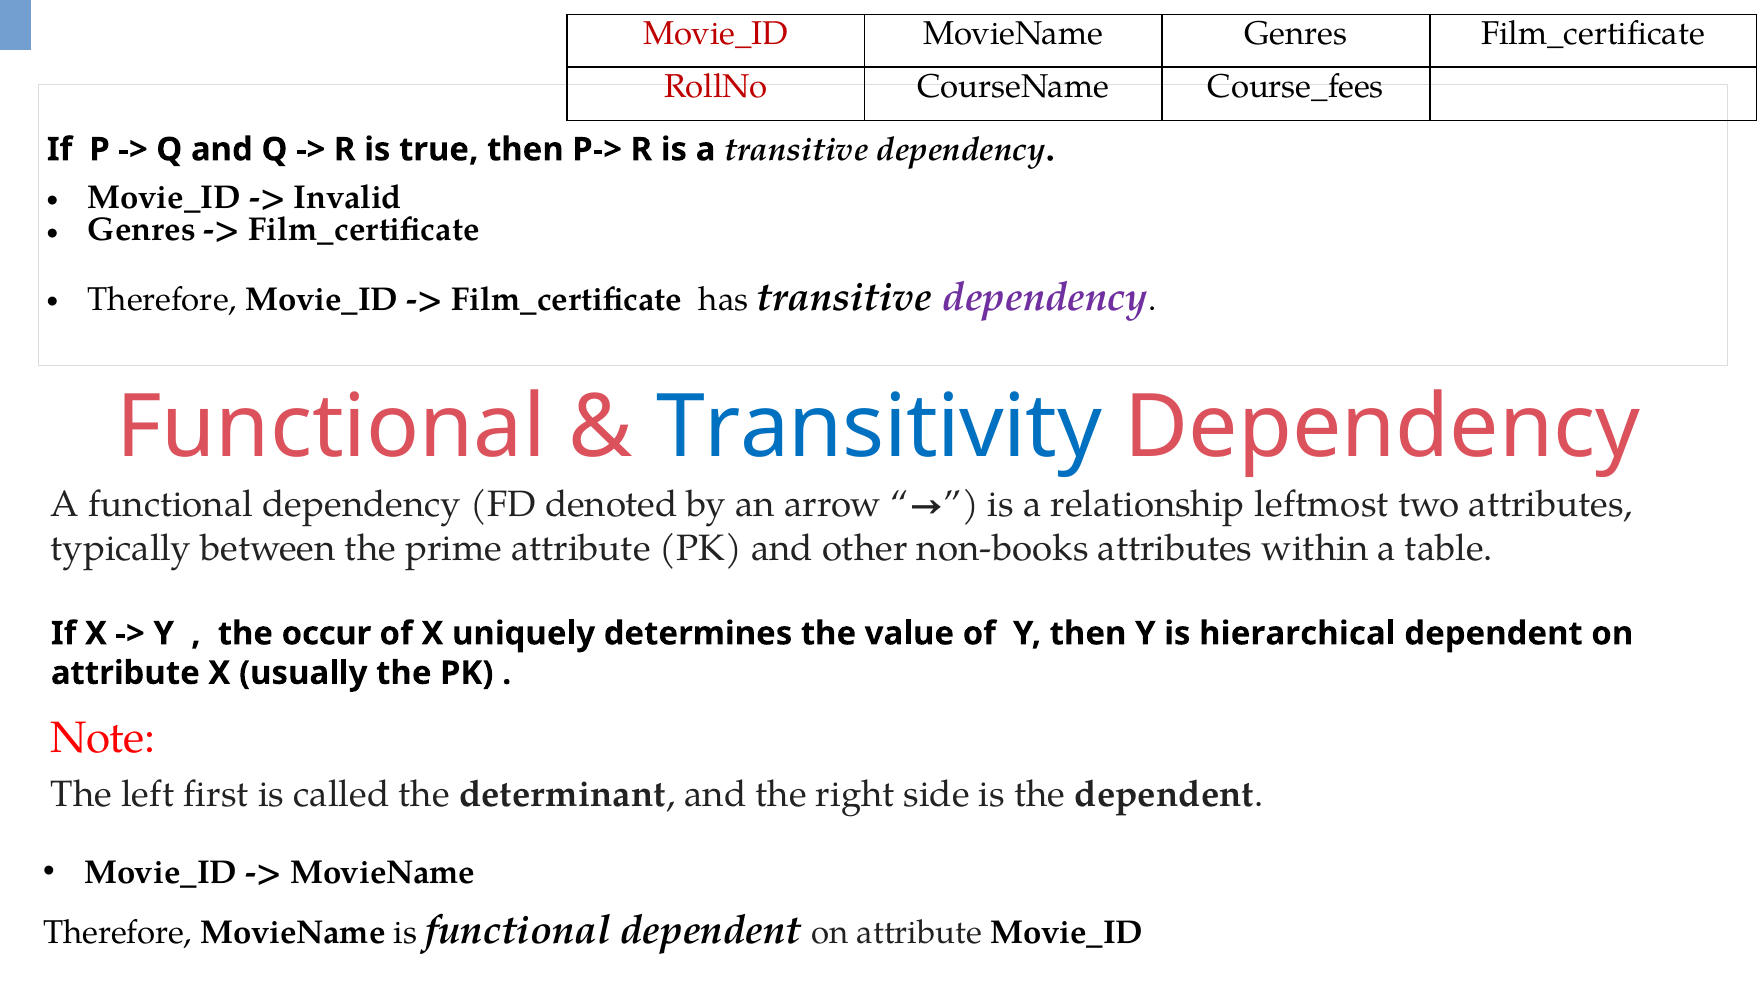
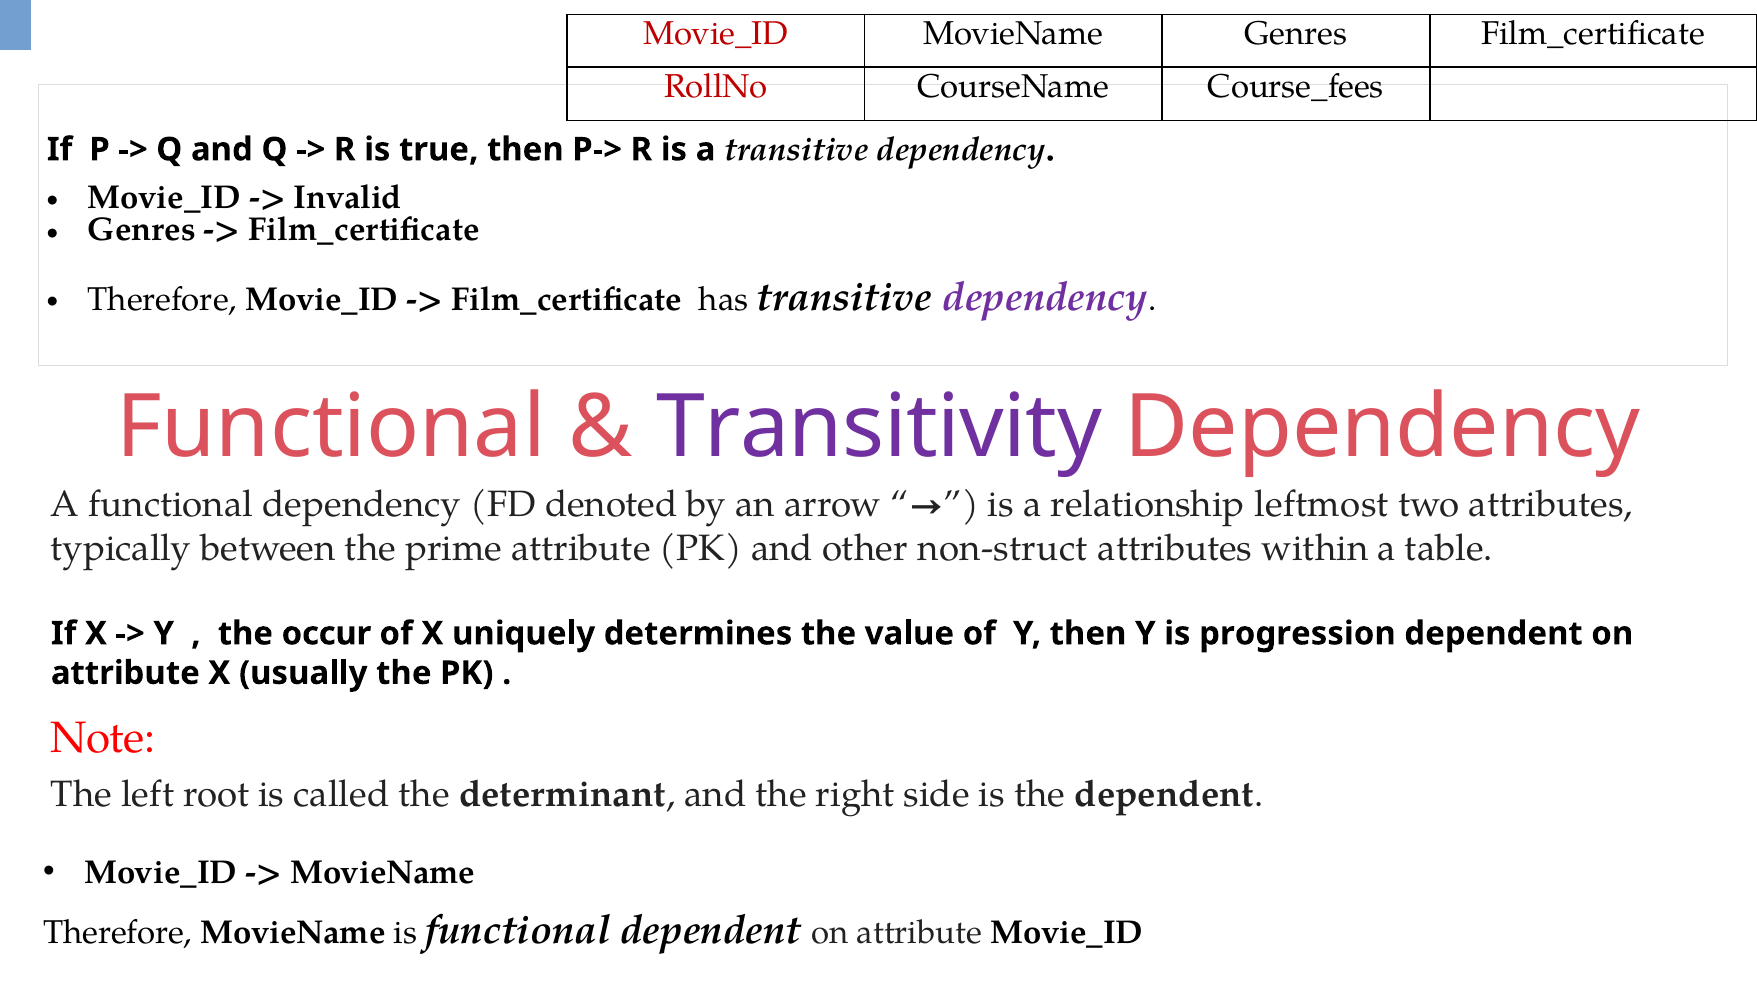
Transitivity colour: blue -> purple (879, 428)
non-books: non-books -> non-struct (1003, 548)
hierarchical: hierarchical -> progression (1297, 634)
first: first -> root (216, 794)
